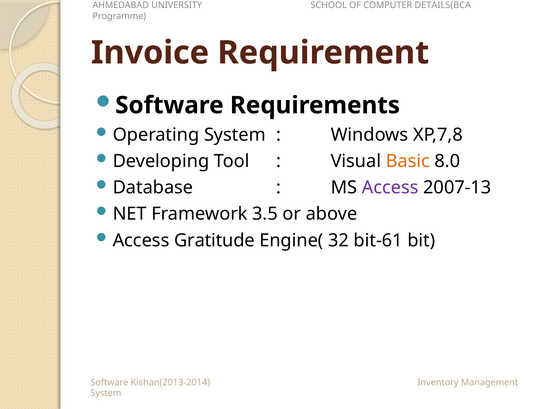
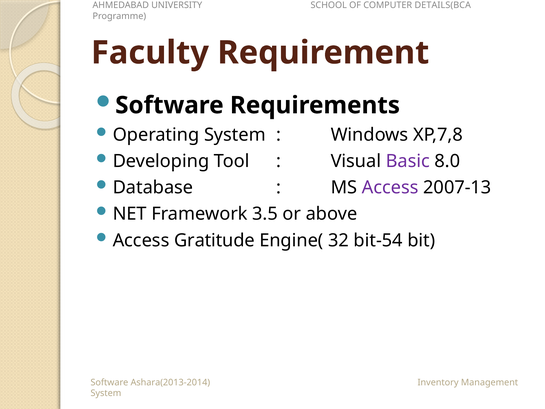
Invoice: Invoice -> Faculty (150, 53)
Basic colour: orange -> purple (408, 161)
bit-61: bit-61 -> bit-54 (378, 240)
Kishan(2013-2014: Kishan(2013-2014 -> Ashara(2013-2014 (170, 382)
